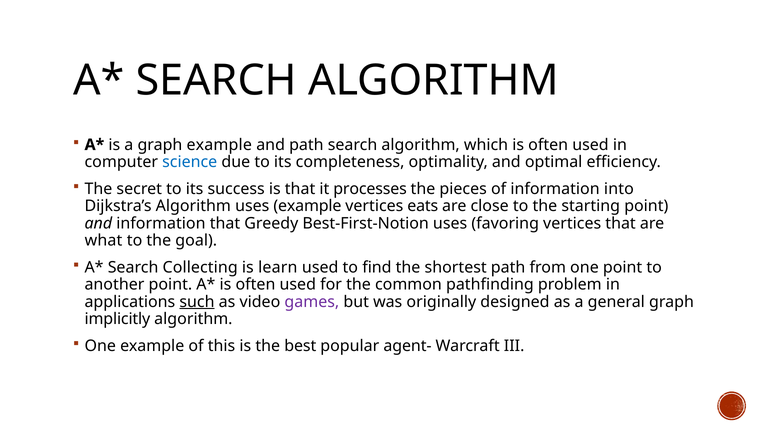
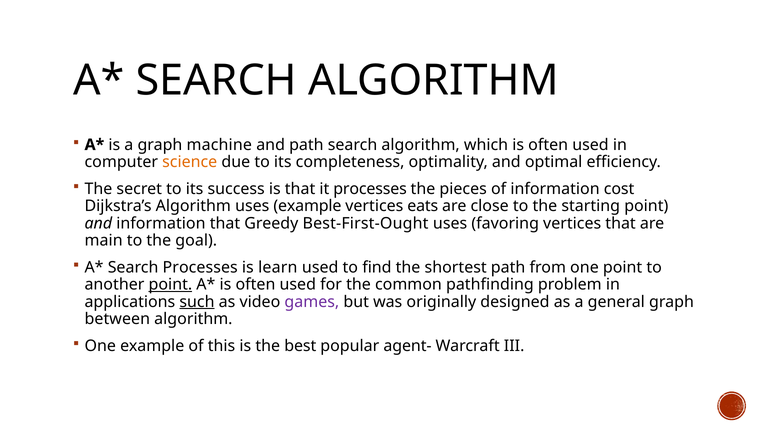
graph example: example -> machine (219, 145)
science colour: blue -> orange (190, 162)
into: into -> cost (619, 189)
Best-First-Notion: Best-First-Notion -> Best-First-Ought (366, 223)
what: what -> main (104, 241)
Search Collecting: Collecting -> Processes (200, 268)
point underline: none -> present (170, 285)
implicitly: implicitly -> between (117, 319)
